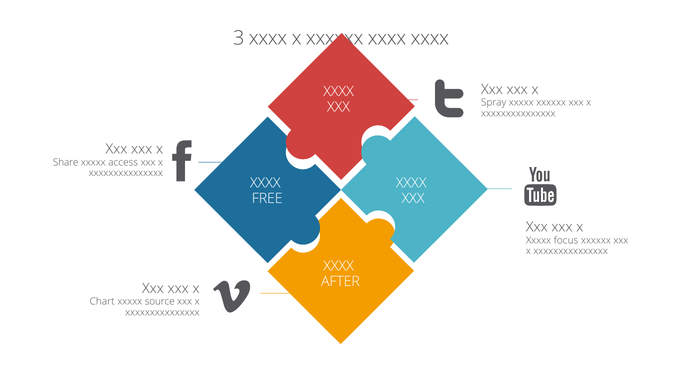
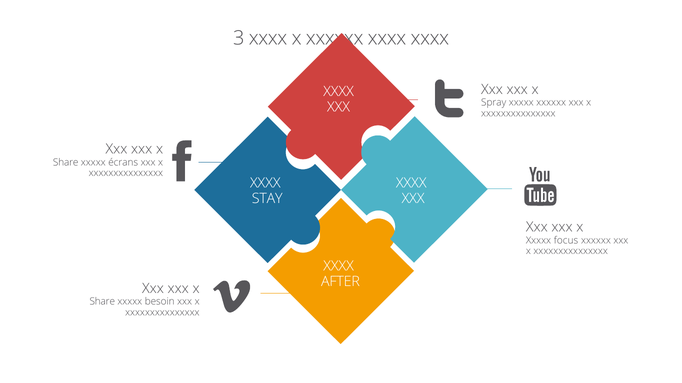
access: access -> écrans (123, 162)
FREE: FREE -> STAY (267, 199)
Chart: Chart -> Share (102, 302)
source: source -> besoin (160, 302)
